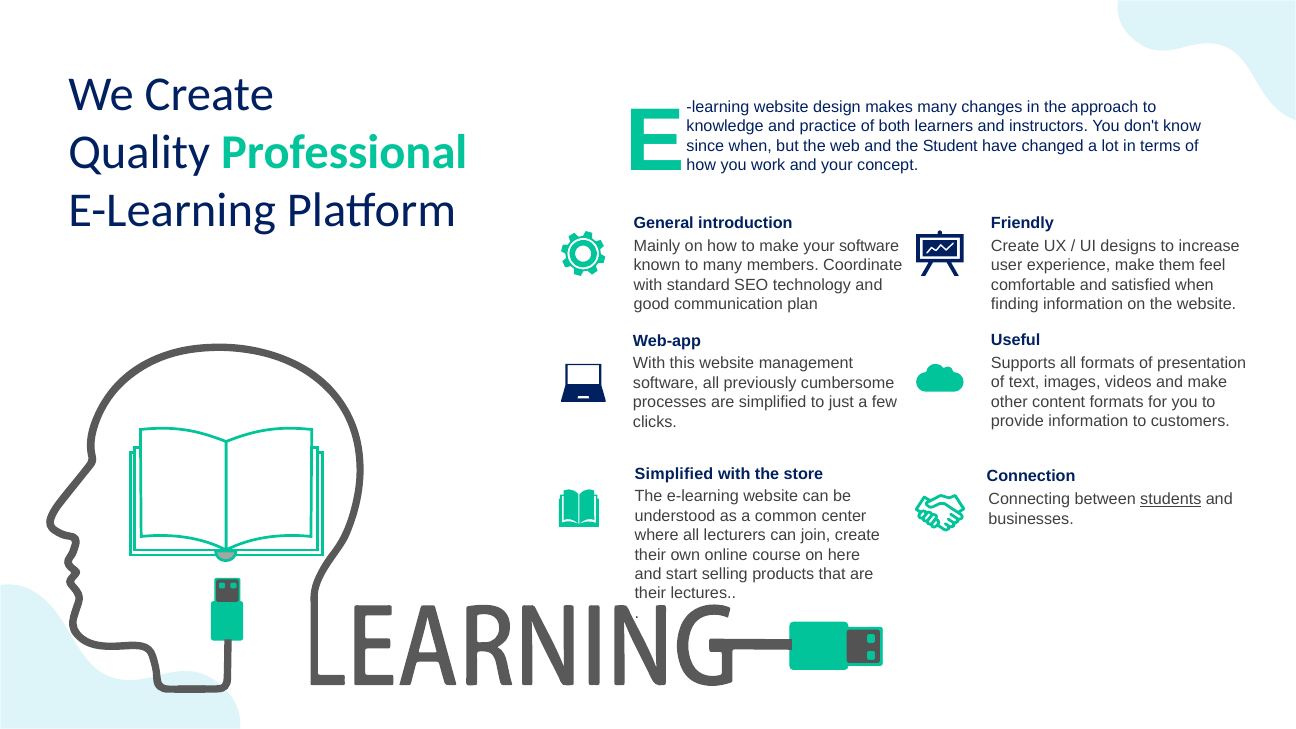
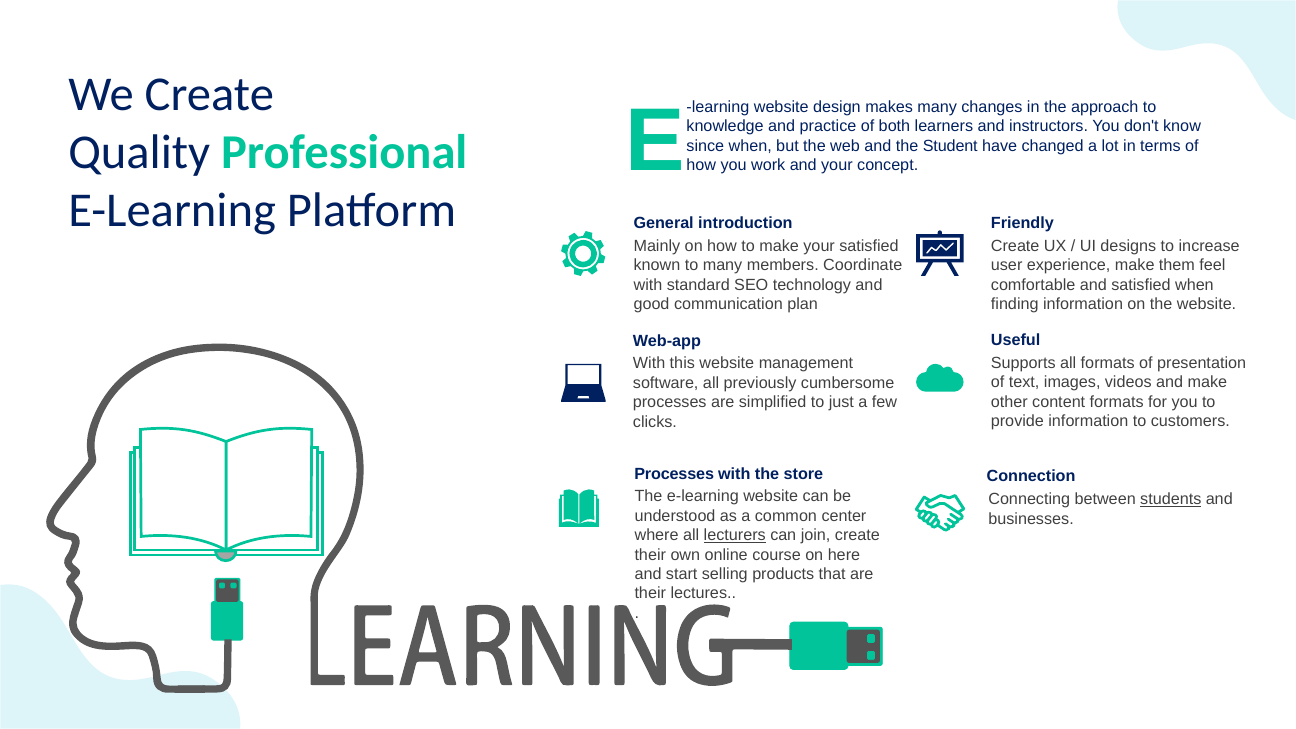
your software: software -> satisfied (869, 246)
Simplified: Simplified -> Processes (674, 474)
lecturers underline: none -> present (735, 535)
